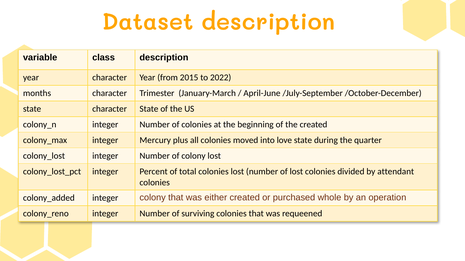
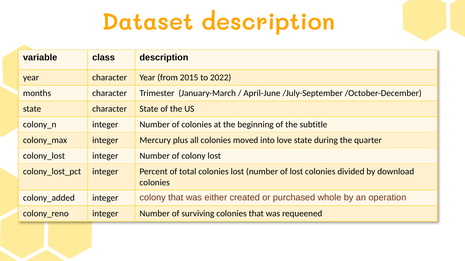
the created: created -> subtitle (313, 125)
attendant: attendant -> download (396, 172)
